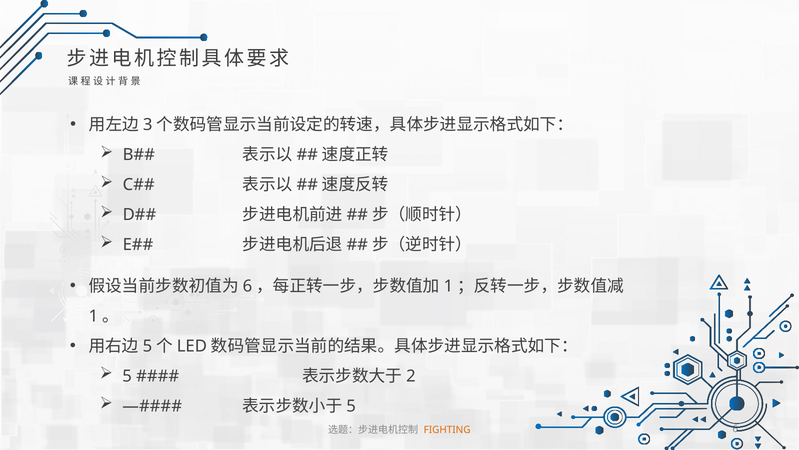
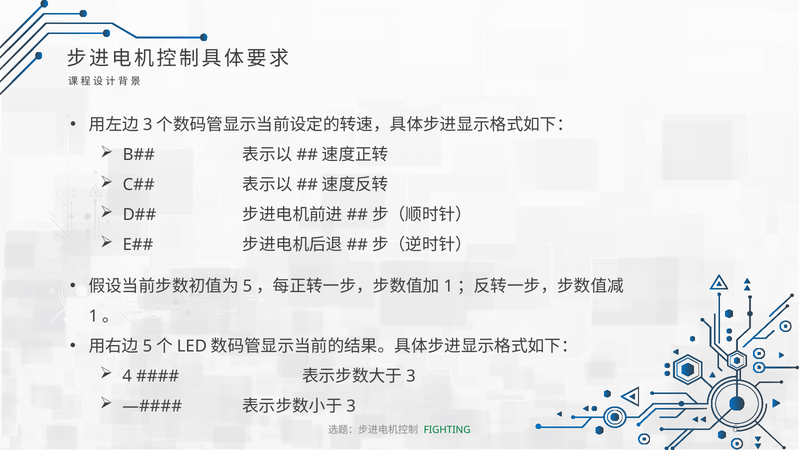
6: 6 -> 5 (248, 286)
5: 5 -> 4 (127, 376)
2: 2 -> 3 (411, 376)
5: 5 -> 3 (351, 406)
FIGHTING colour: orange -> green (447, 429)
